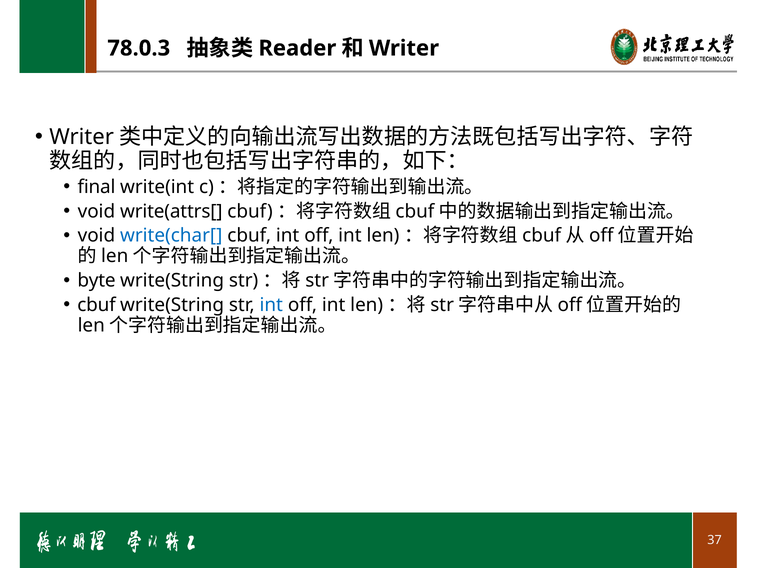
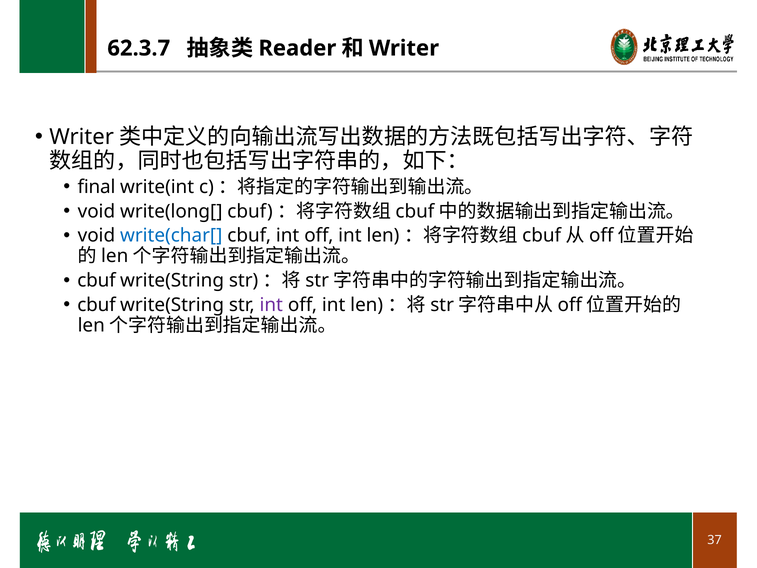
78.0.3: 78.0.3 -> 62.3.7 (139, 48)
write(attrs[: write(attrs[ -> write(long[ (171, 211)
byte: byte -> cbuf (97, 280)
int colour: blue -> purple (271, 305)
